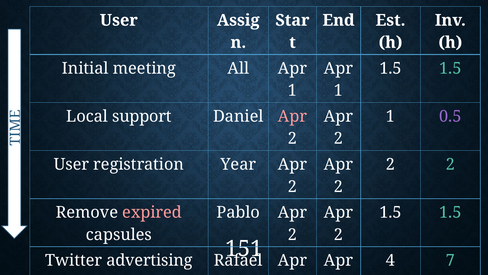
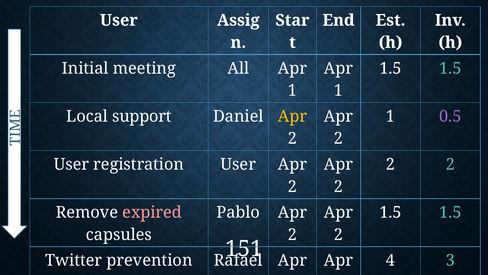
Apr colour: pink -> yellow (292, 116)
registration Year: Year -> User (238, 164)
advertising: advertising -> prevention (149, 260)
4 7: 7 -> 3 (450, 260)
